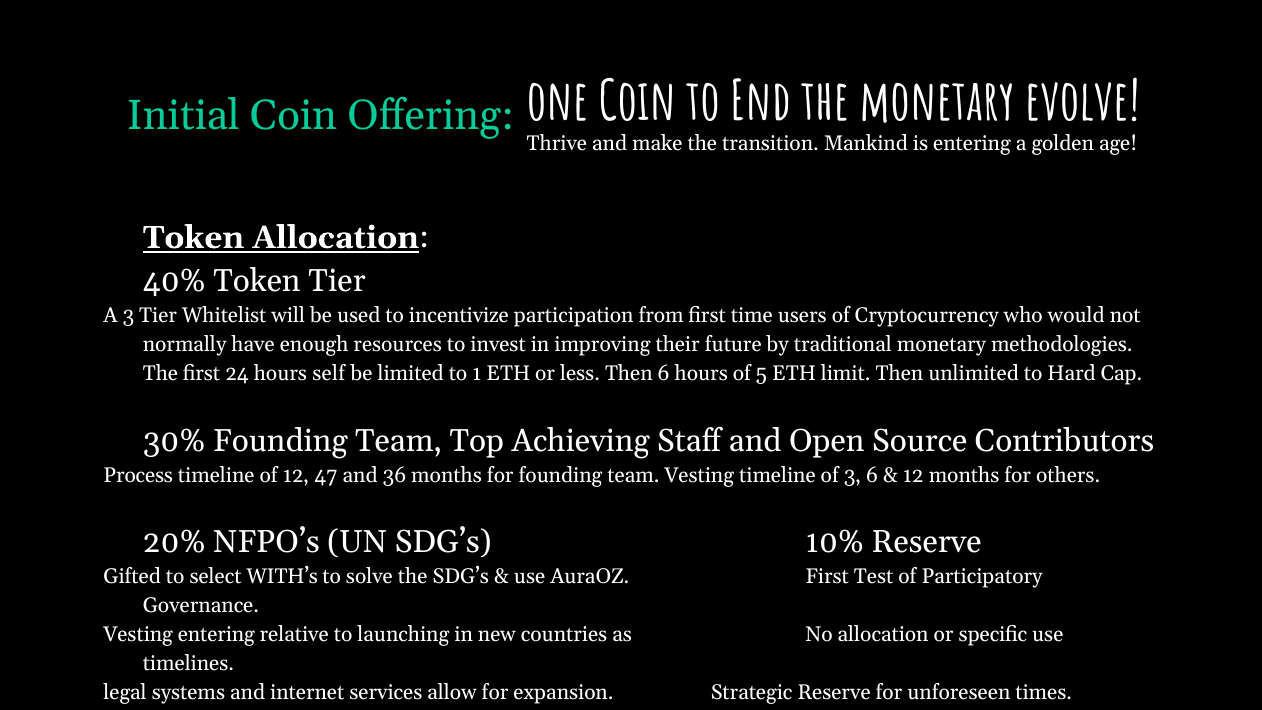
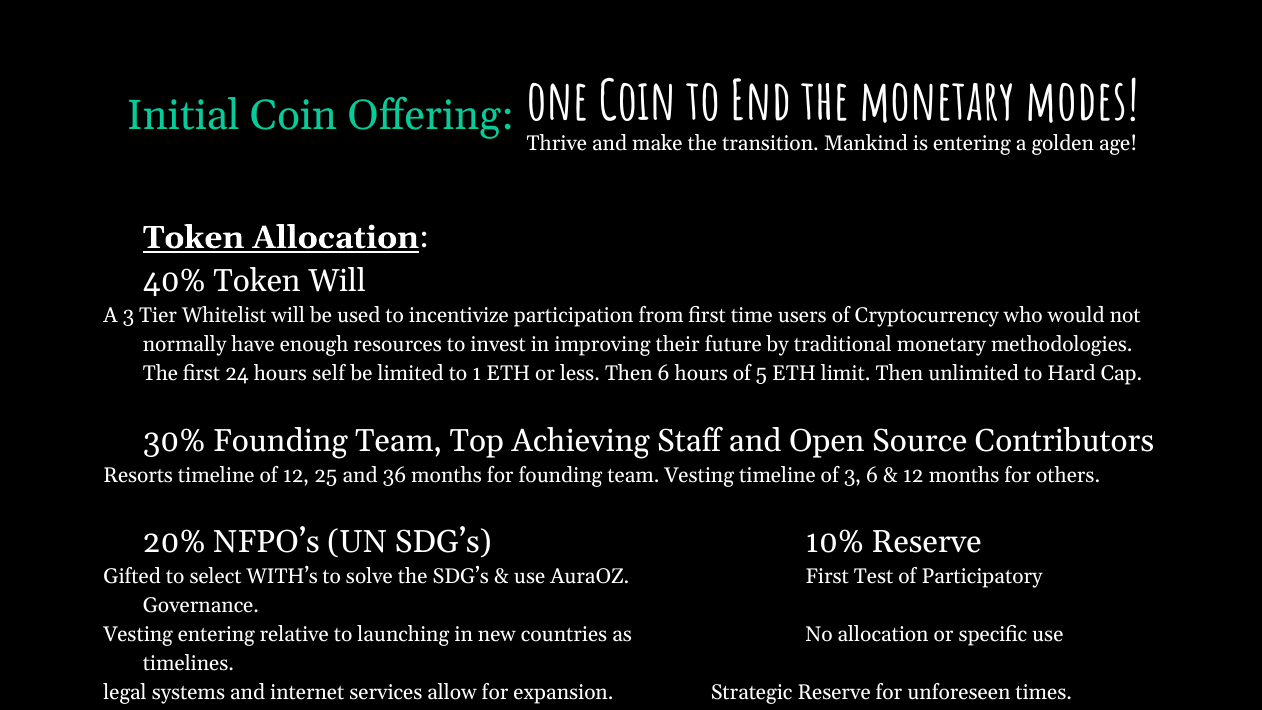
evolve: evolve -> modes (1082, 103)
Token Tier: Tier -> Will (337, 281)
Process: Process -> Resorts (138, 475)
47: 47 -> 25 (326, 475)
